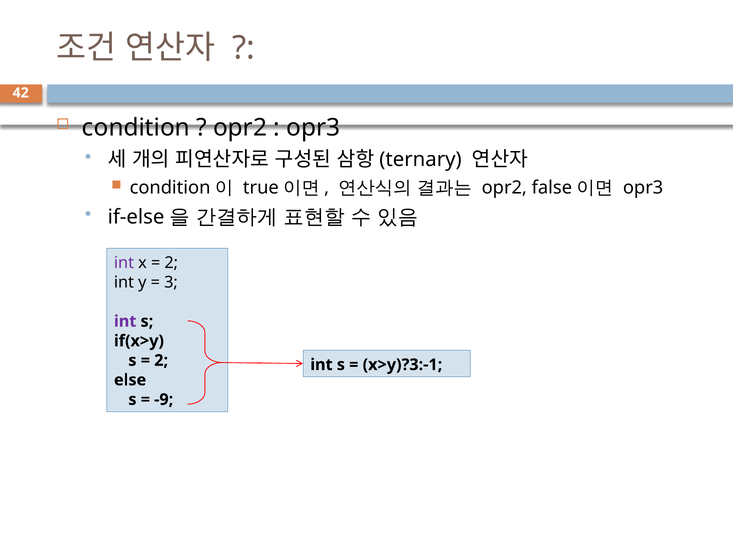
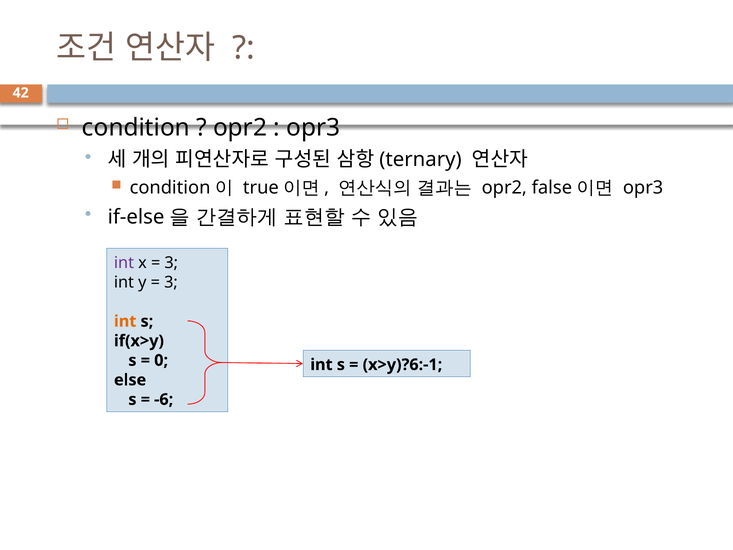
2: 2 -> 3 (171, 263)
int colour: purple -> orange (125, 321)
2: 2 -> 0 (161, 360)
x>y)?3:-1: x>y)?3:-1 -> x>y)?6:-1 (402, 365)
-9: -9 -> -6 (164, 399)
